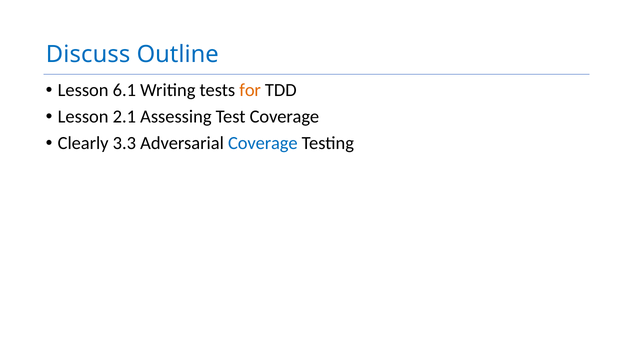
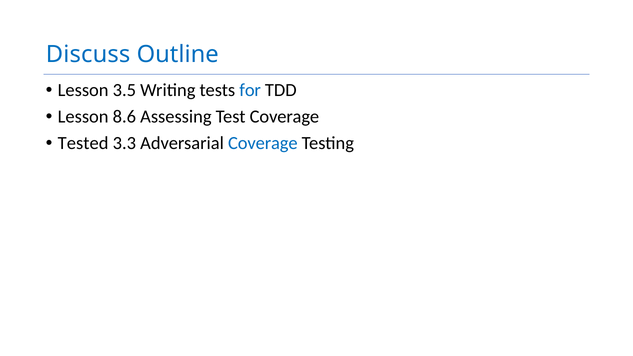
6.1: 6.1 -> 3.5 (124, 90)
for colour: orange -> blue (250, 90)
2.1: 2.1 -> 8.6 (124, 117)
Clearly: Clearly -> Tested (83, 143)
